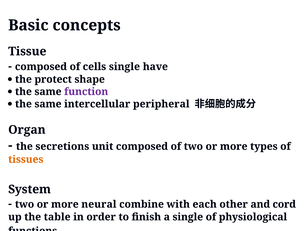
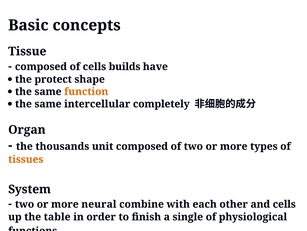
cells single: single -> builds (125, 66)
function colour: purple -> orange (86, 91)
peripheral: peripheral -> completely (161, 104)
secretions: secretions -> thousands (62, 146)
and cord: cord -> cells (284, 204)
